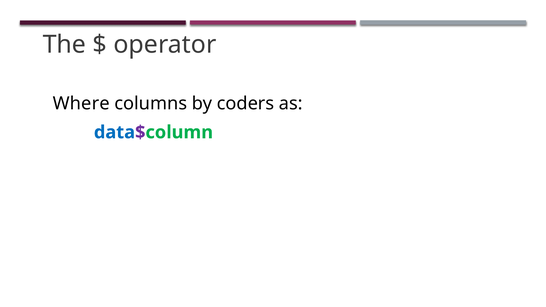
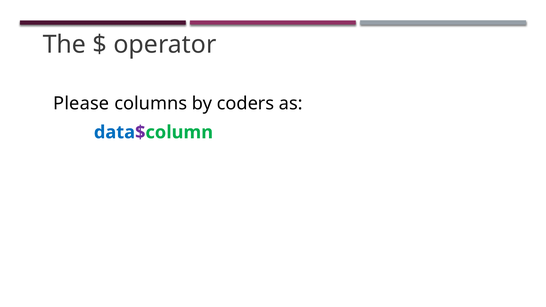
Where: Where -> Please (81, 104)
